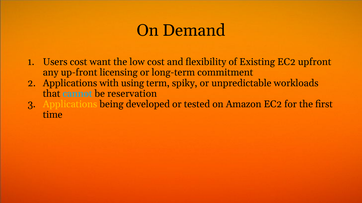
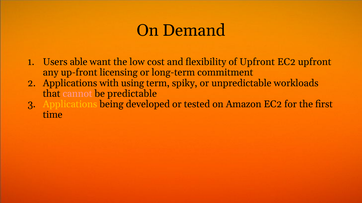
Users cost: cost -> able (79, 62)
of Existing: Existing -> Upfront (257, 62)
cannot colour: light blue -> pink (77, 94)
reservation: reservation -> predictable (132, 94)
